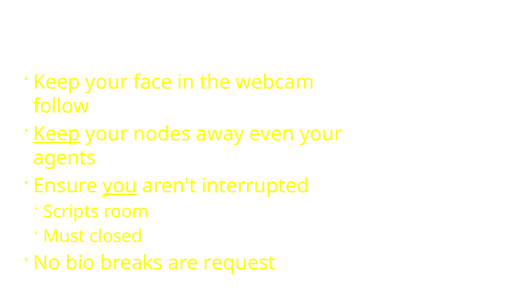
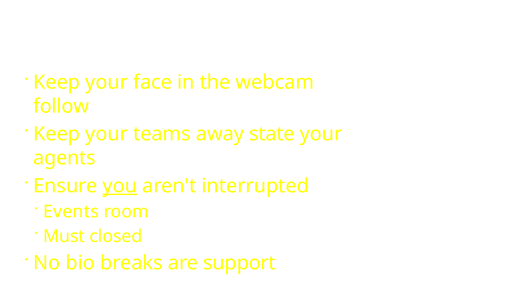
Keep underline: present -> none (57, 134)
nodes: nodes -> teams (162, 134)
even: even -> state (272, 134)
Scripts: Scripts -> Events (71, 212)
request: request -> support (240, 264)
